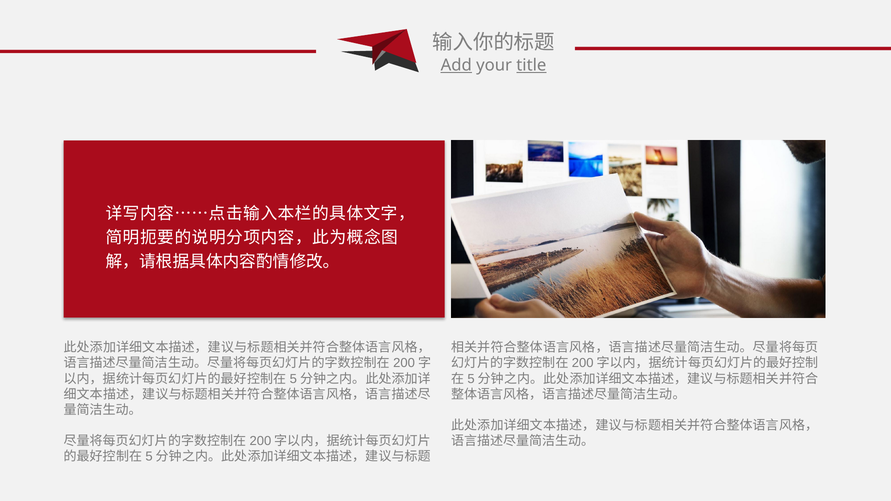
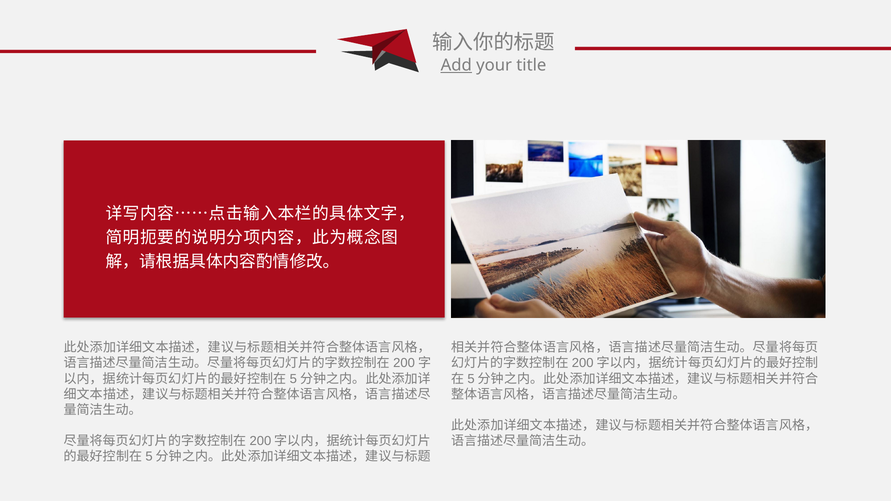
title underline: present -> none (531, 65)
